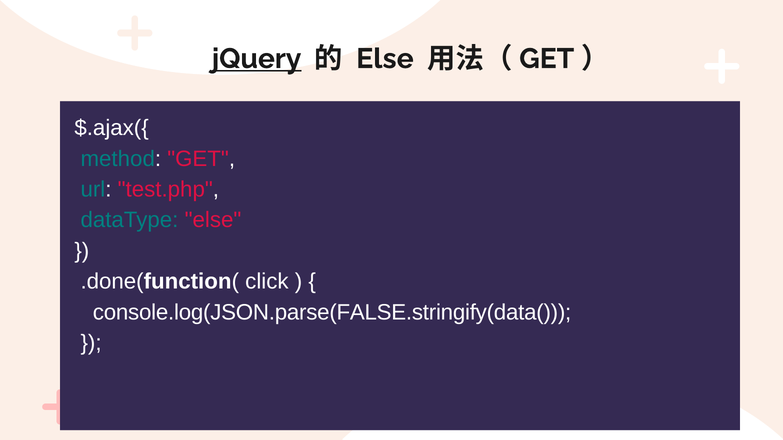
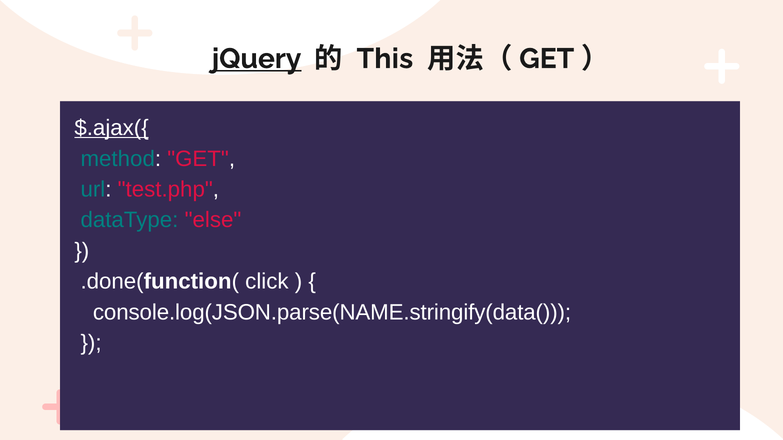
Else: Else -> This (385, 59)
$.ajax({ underline: none -> present (112, 128)
console.log(JSON.parse(FALSE.stringify(data(: console.log(JSON.parse(FALSE.stringify(data( -> console.log(JSON.parse(NAME.stringify(data( (332, 313)
